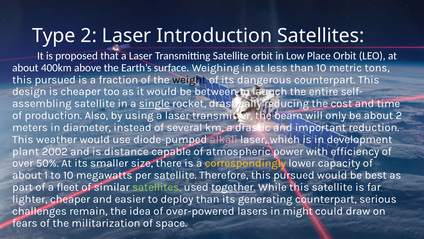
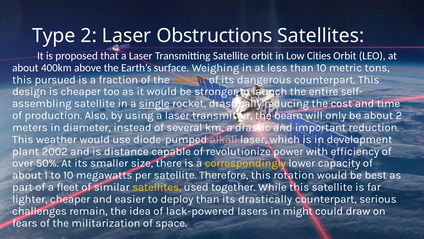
Introduction: Introduction -> Obstructions (214, 36)
Place: Place -> Cities (319, 56)
weight colour: black -> orange (189, 80)
between: between -> stronger (216, 91)
atmospheric: atmospheric -> revolutionize (238, 151)
Therefore this pursued: pursued -> rotation (294, 175)
satellites colour: light green -> yellow (157, 187)
together underline: present -> none (233, 187)
its generating: generating -> drastically (265, 199)
over-powered: over-powered -> lack-powered (200, 211)
